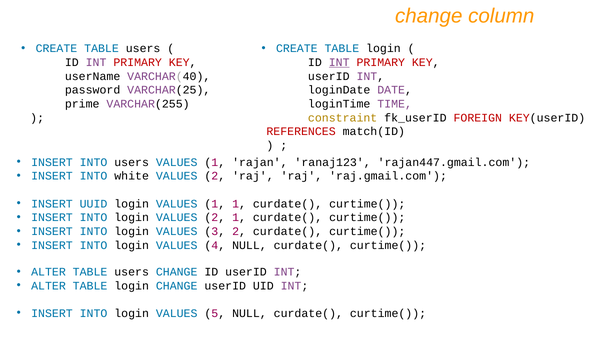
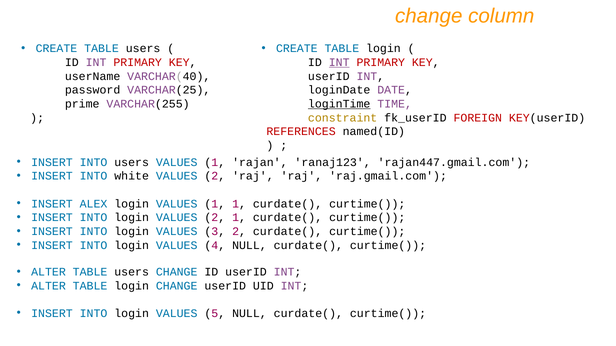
loginTime underline: none -> present (339, 104)
match(ID: match(ID -> named(ID (374, 132)
UUID: UUID -> ALEX (94, 204)
